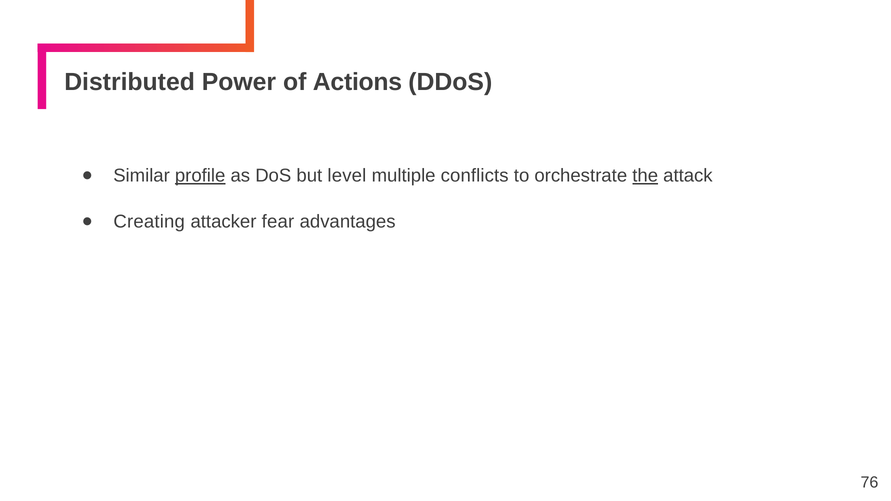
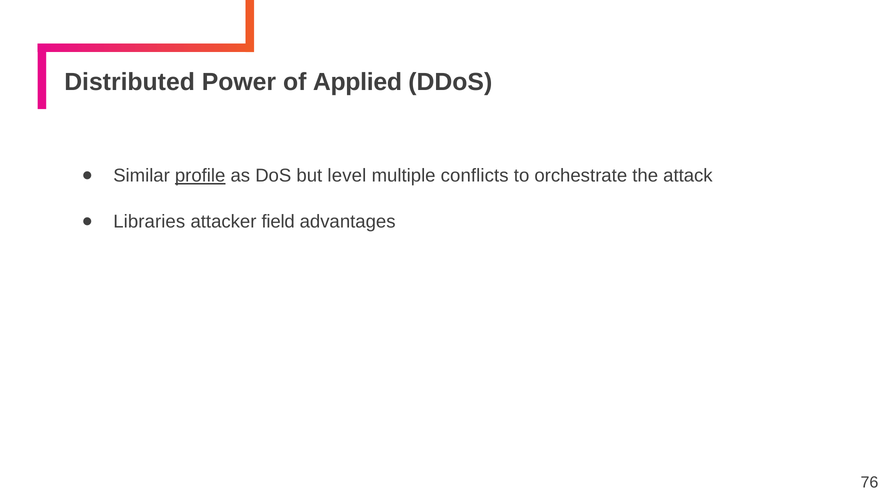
Actions: Actions -> Applied (357, 82)
the underline: present -> none (645, 176)
Creating: Creating -> Libraries (149, 222)
fear: fear -> field (278, 222)
